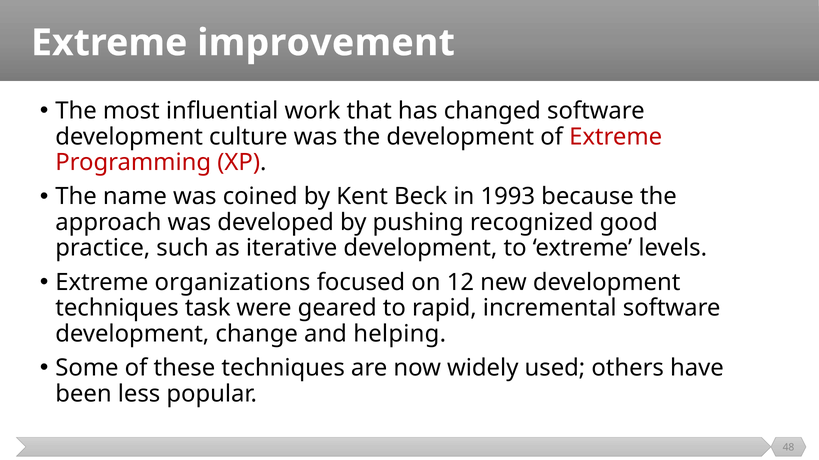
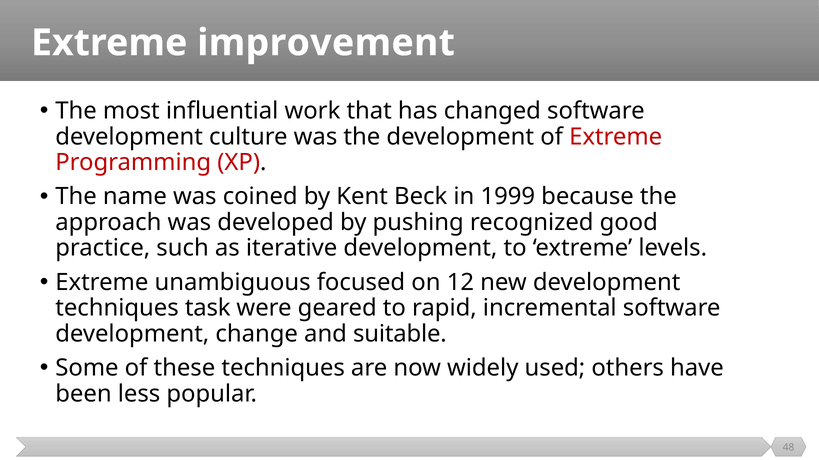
1993: 1993 -> 1999 (508, 197)
organizations: organizations -> unambiguous (233, 283)
helping: helping -> suitable (400, 334)
